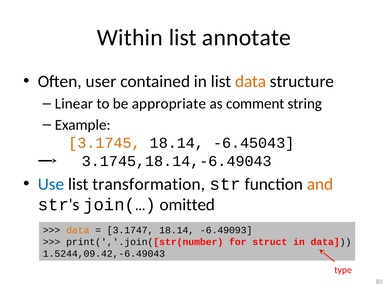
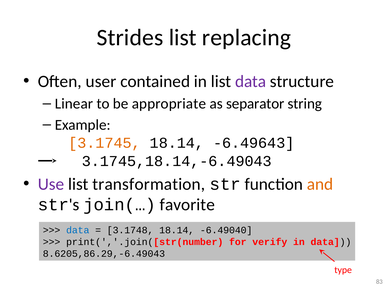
Within: Within -> Strides (130, 38)
annotate: annotate -> replacing (247, 38)
data colour: orange -> purple (251, 81)
comment: comment -> separator (255, 104)
-6.45043: -6.45043 -> -6.49643 (254, 143)
Use colour: blue -> purple (51, 184)
omitted: omitted -> favorite (187, 205)
data colour: orange -> blue (78, 230)
3.1747: 3.1747 -> 3.1748 (130, 230)
-6.49093: -6.49093 -> -6.49040 (226, 230)
struct: struct -> verify (270, 242)
1.5244,09.42,-6.49043: 1.5244,09.42,-6.49043 -> 8.6205,86.29,-6.49043 (104, 254)
